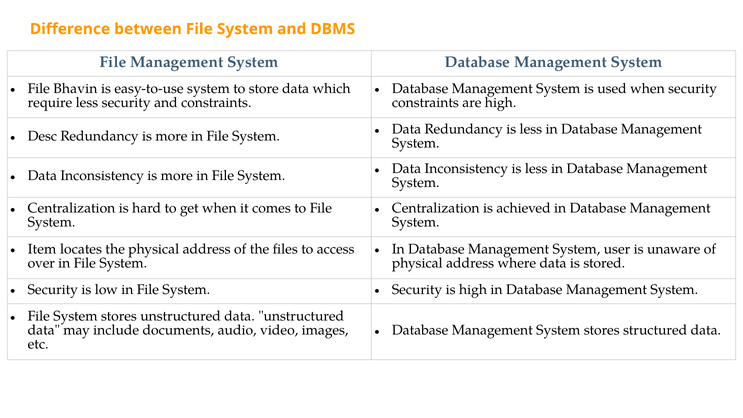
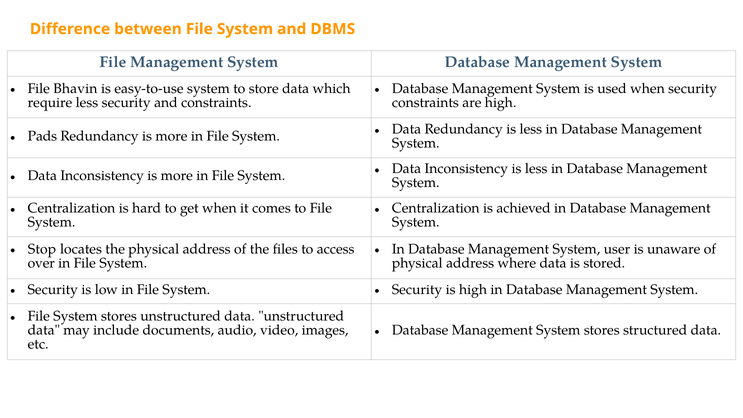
Desc: Desc -> Pads (42, 136)
Item: Item -> Stop (42, 249)
